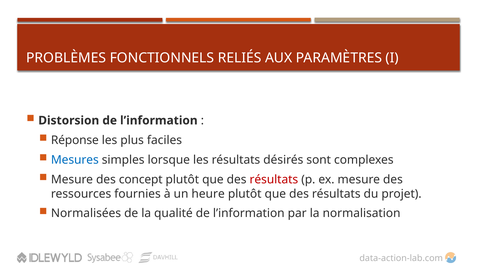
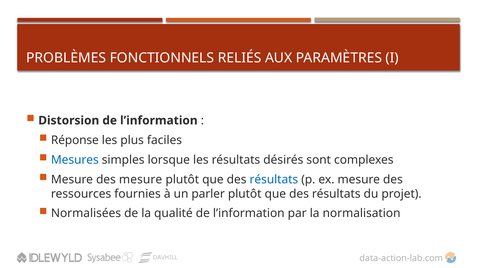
des concept: concept -> mesure (141, 180)
résultats colour: red -> blue (274, 180)
heure: heure -> parler (208, 194)
